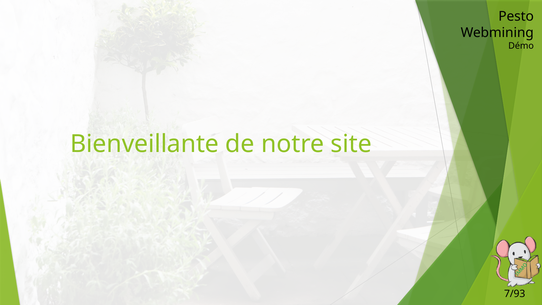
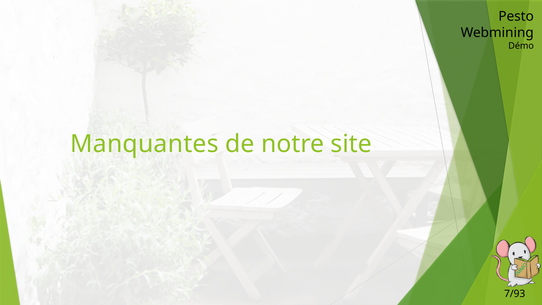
Bienveillante: Bienveillante -> Manquantes (144, 144)
